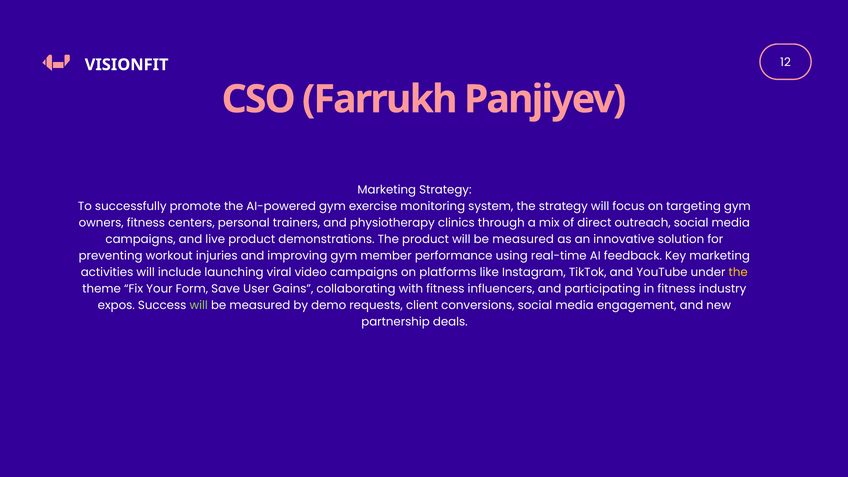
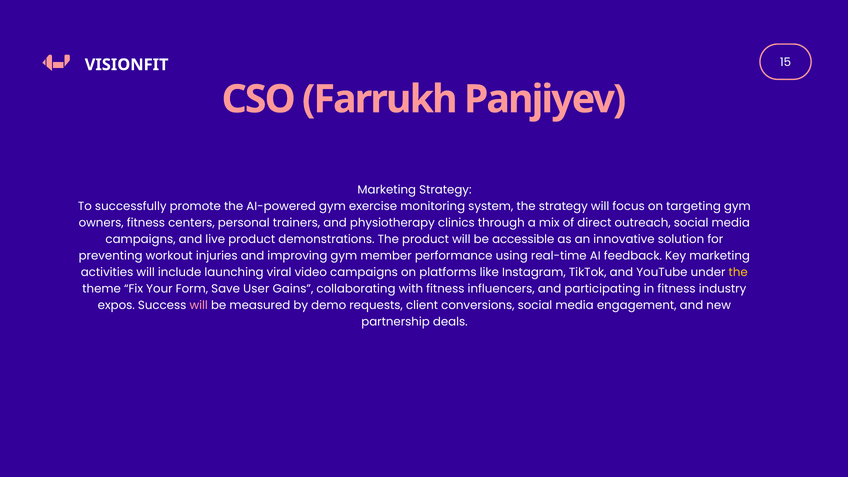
12: 12 -> 15 (786, 62)
product will be measured: measured -> accessible (523, 239)
will colour: light green -> pink (199, 305)
